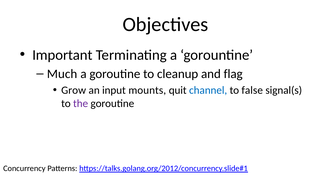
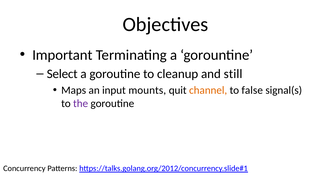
Much: Much -> Select (62, 74)
flag: flag -> still (233, 74)
Grow: Grow -> Maps (74, 90)
channel colour: blue -> orange (208, 90)
